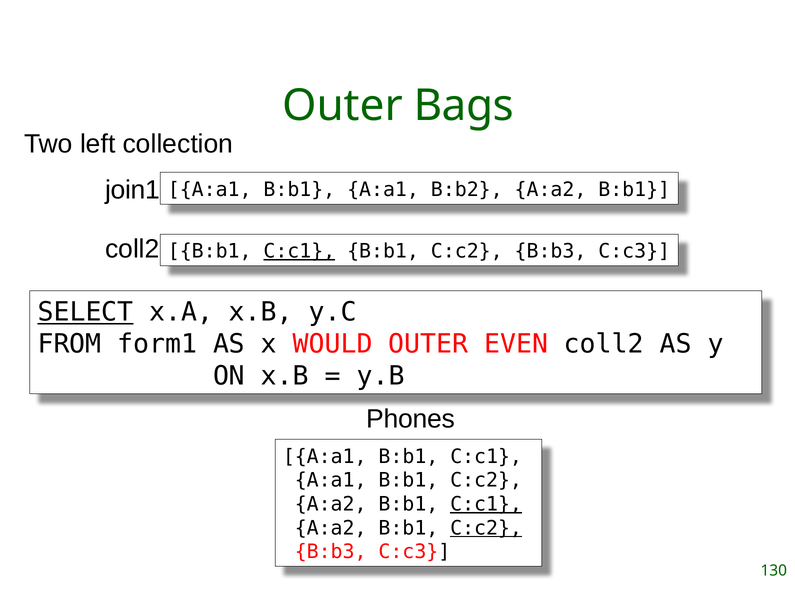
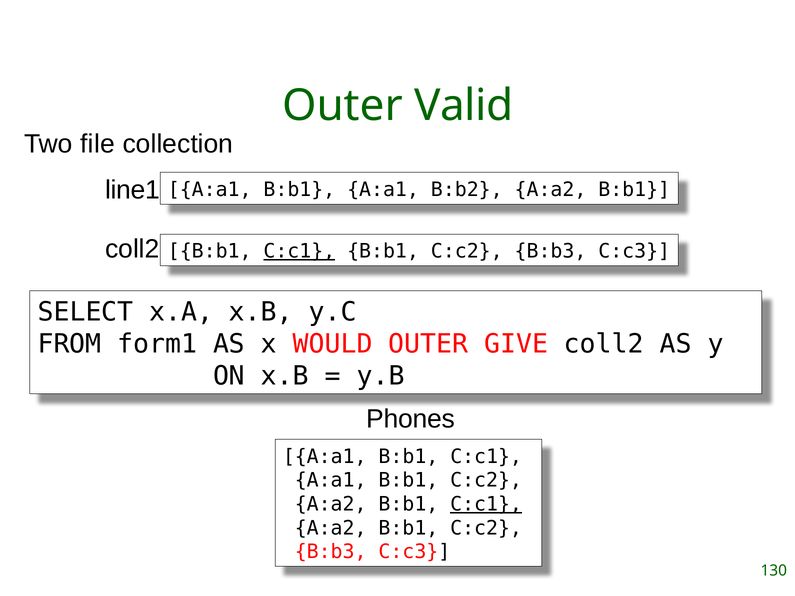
Bags: Bags -> Valid (464, 106)
left: left -> file (98, 144)
join1: join1 -> line1 (132, 190)
SELECT underline: present -> none (86, 312)
EVEN: EVEN -> GIVE (516, 344)
C:c2 underline: present -> none (486, 528)
